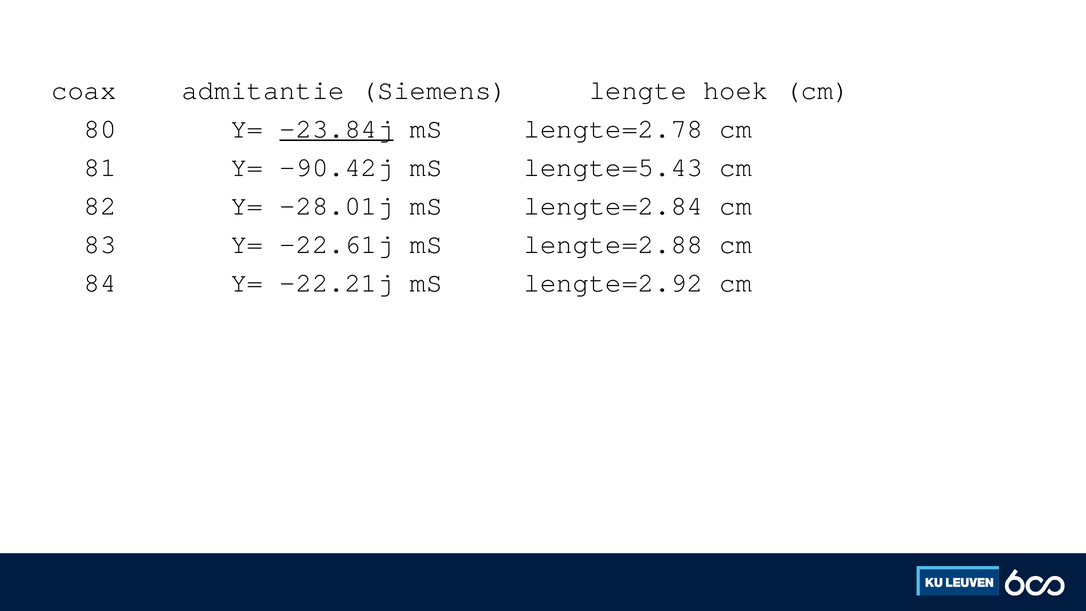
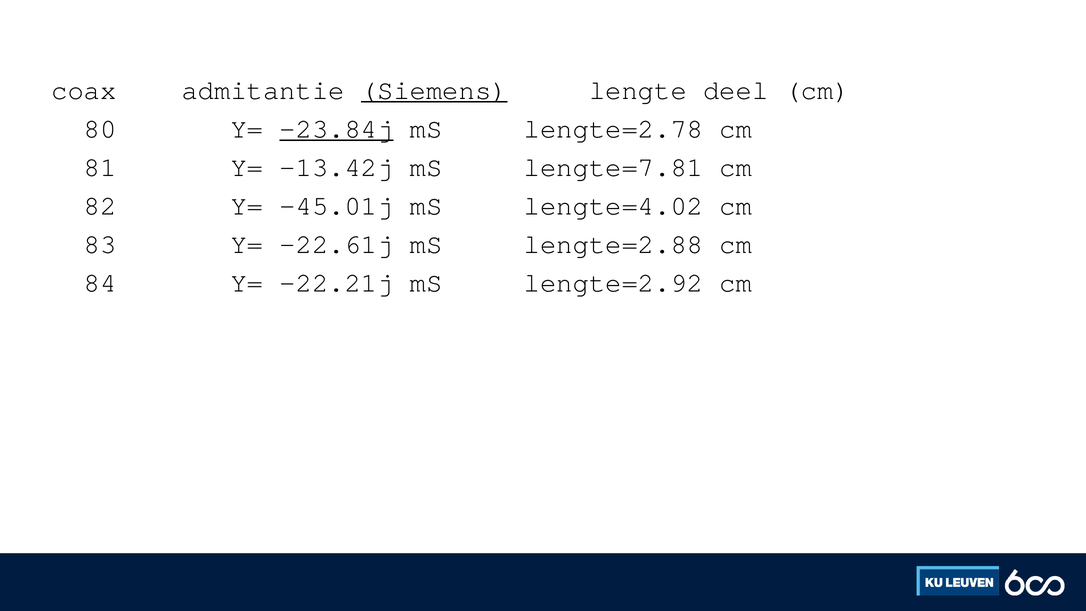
Siemens underline: none -> present (434, 90)
hoek: hoek -> deel (736, 90)
-90.42j: -90.42j -> -13.42j (336, 167)
lengte=5.43: lengte=5.43 -> lengte=7.81 (614, 167)
-28.01j: -28.01j -> -45.01j (336, 206)
lengte=2.84: lengte=2.84 -> lengte=4.02 (614, 206)
